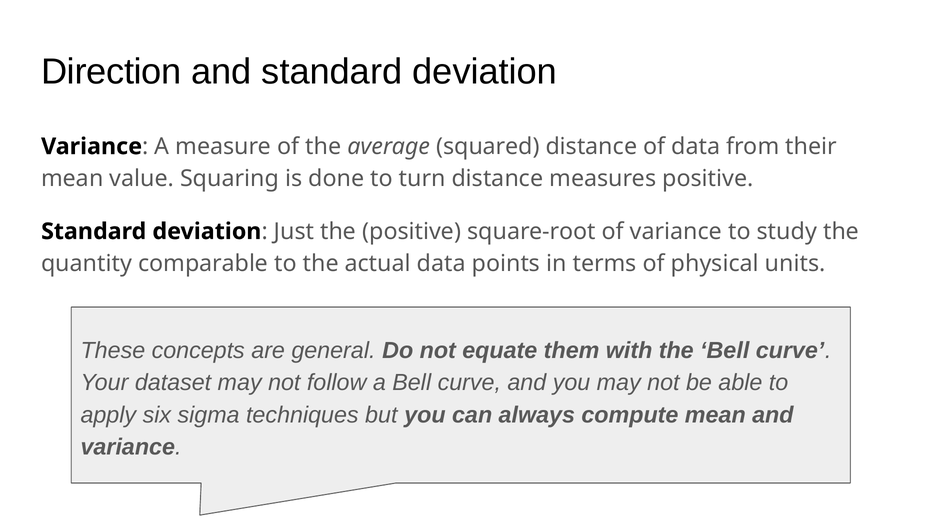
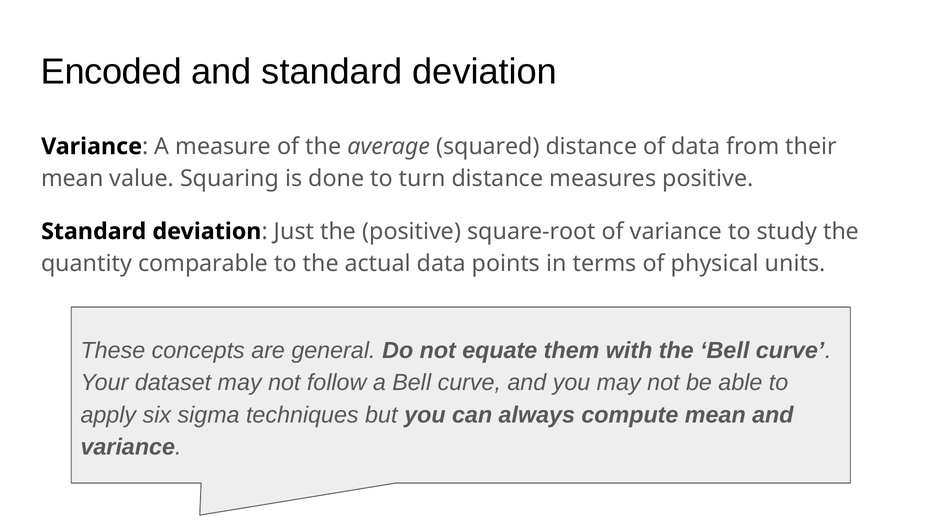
Direction: Direction -> Encoded (111, 72)
